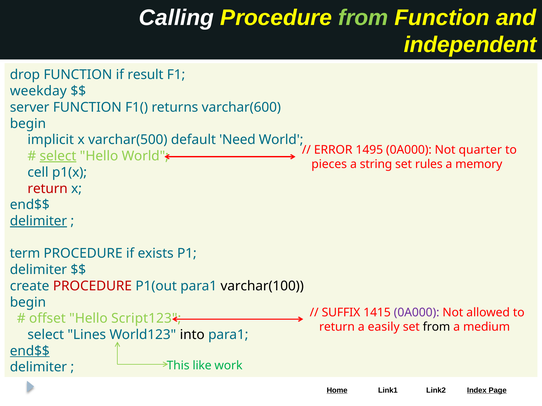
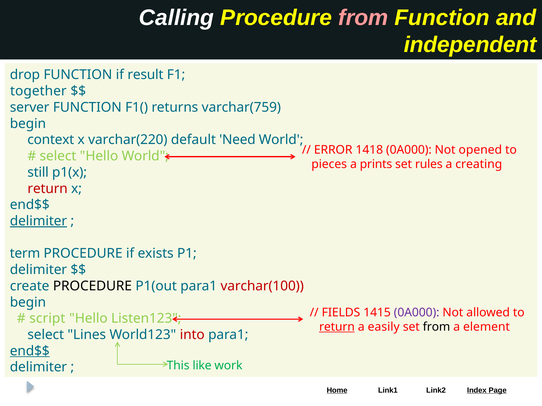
from colour: light green -> pink (363, 18)
weekday: weekday -> together (38, 91)
varchar(600: varchar(600 -> varchar(759 (241, 107)
implicit: implicit -> context (51, 140)
varchar(500: varchar(500 -> varchar(220 (128, 140)
1495: 1495 -> 1418 (369, 150)
quarter: quarter -> opened (480, 150)
select underline: present -> none (58, 156)
string: string -> prints (376, 165)
memory: memory -> creating (479, 165)
cell: cell -> still (38, 173)
PROCEDURE colour: red -> black (92, 286)
varchar(100 colour: black -> red (262, 286)
SUFFIX: SUFFIX -> FIELDS (341, 313)
offset: offset -> script (47, 319)
Script123: Script123 -> Listen123 (146, 319)
return underline: none -> present (337, 327)
medium: medium -> element (486, 327)
into colour: black -> red (192, 335)
